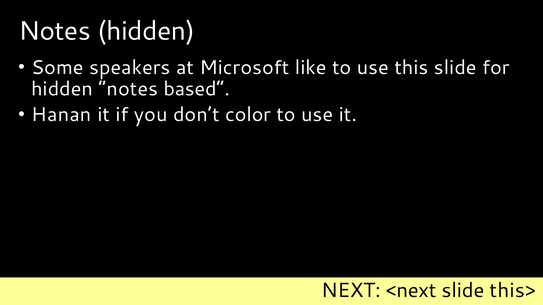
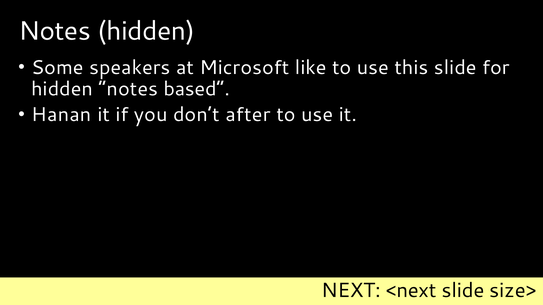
color: color -> after (248, 115)
this>: this> -> size> (513, 291)
